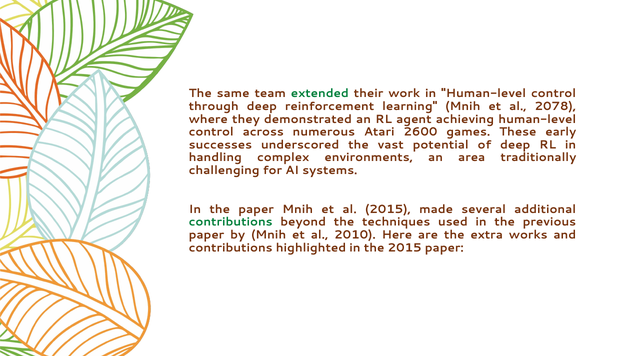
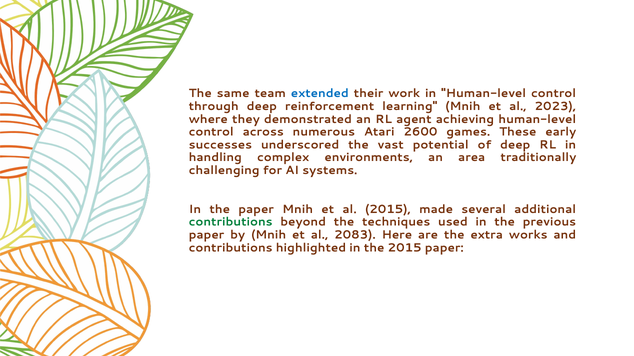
extended colour: green -> blue (320, 94)
2078: 2078 -> 2023 (555, 106)
2010: 2010 -> 2083 (355, 235)
